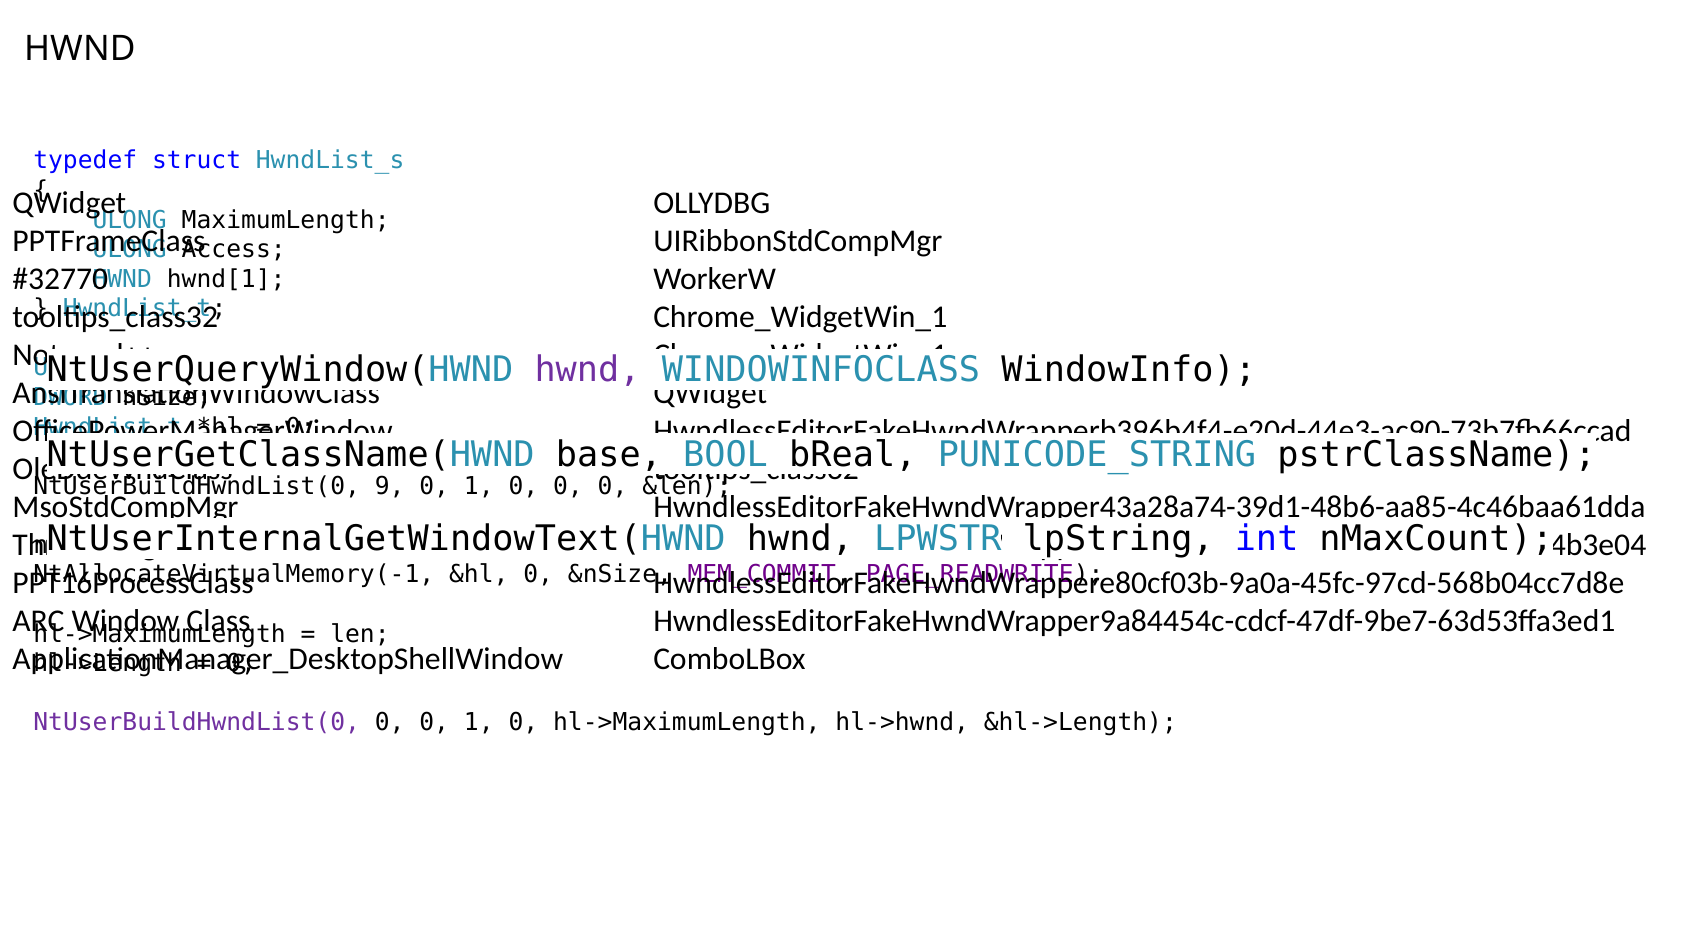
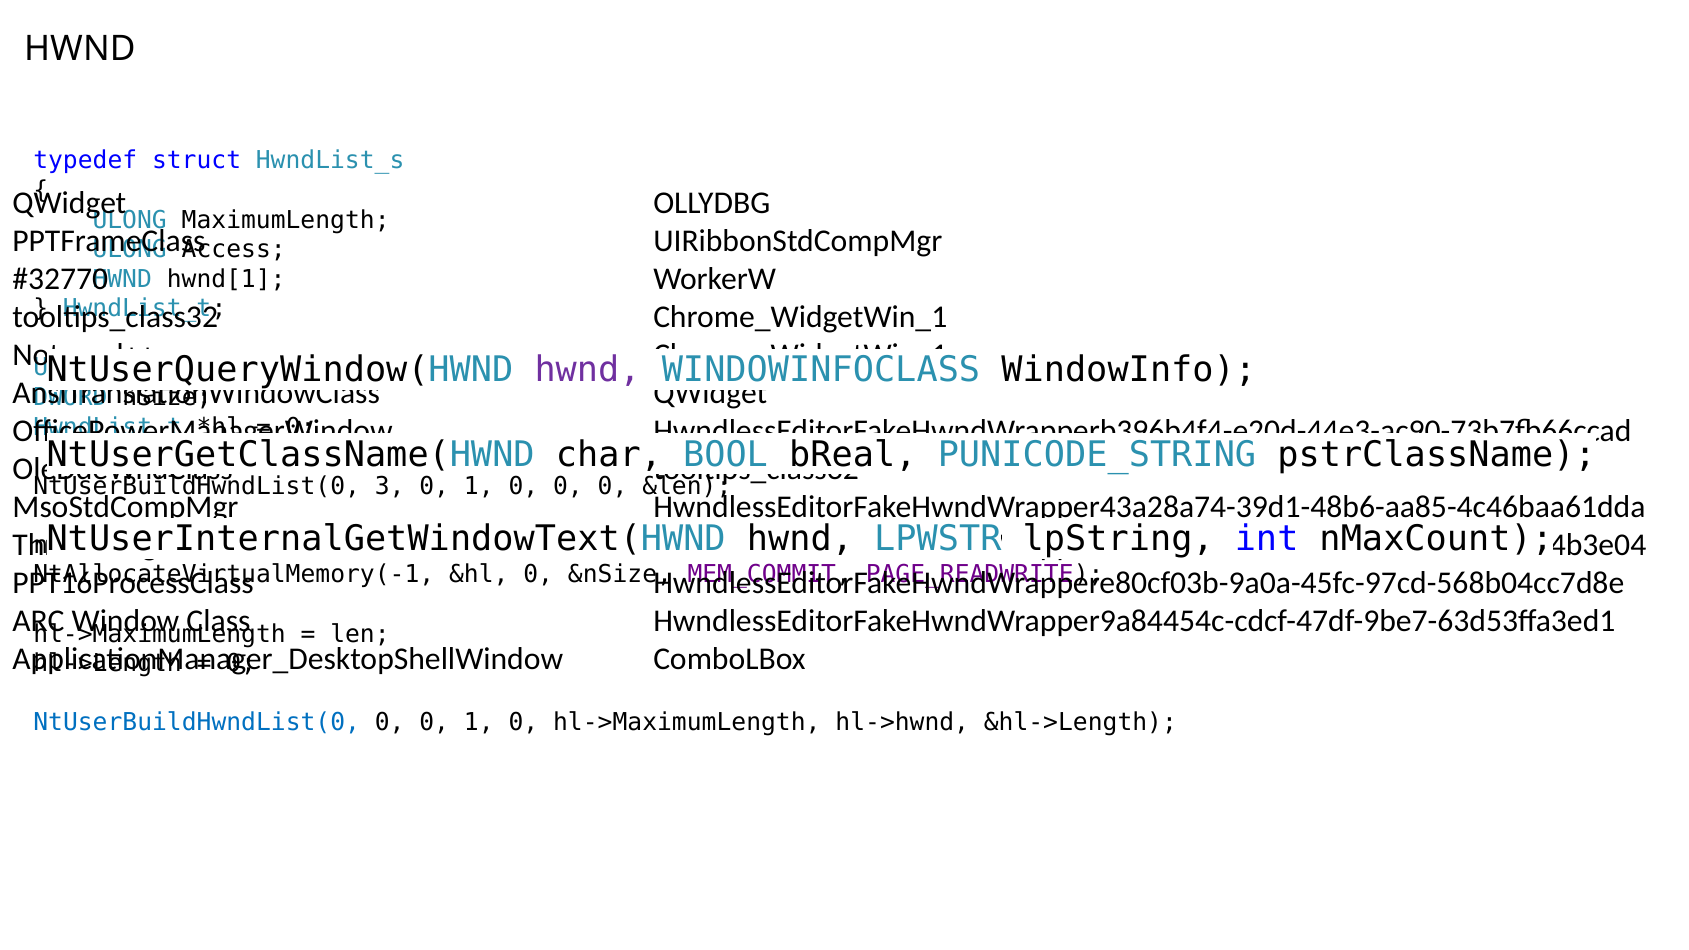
base: base -> char (609, 455)
9: 9 -> 3 (390, 486)
NtUserBuildHwndList(0 colour: purple -> blue (197, 723)
